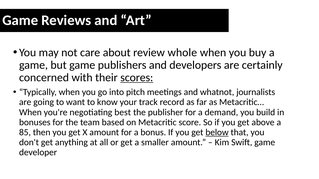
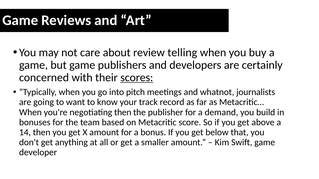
whole: whole -> telling (182, 53)
negotiating best: best -> then (123, 112)
85: 85 -> 14 (25, 133)
below underline: present -> none (217, 133)
